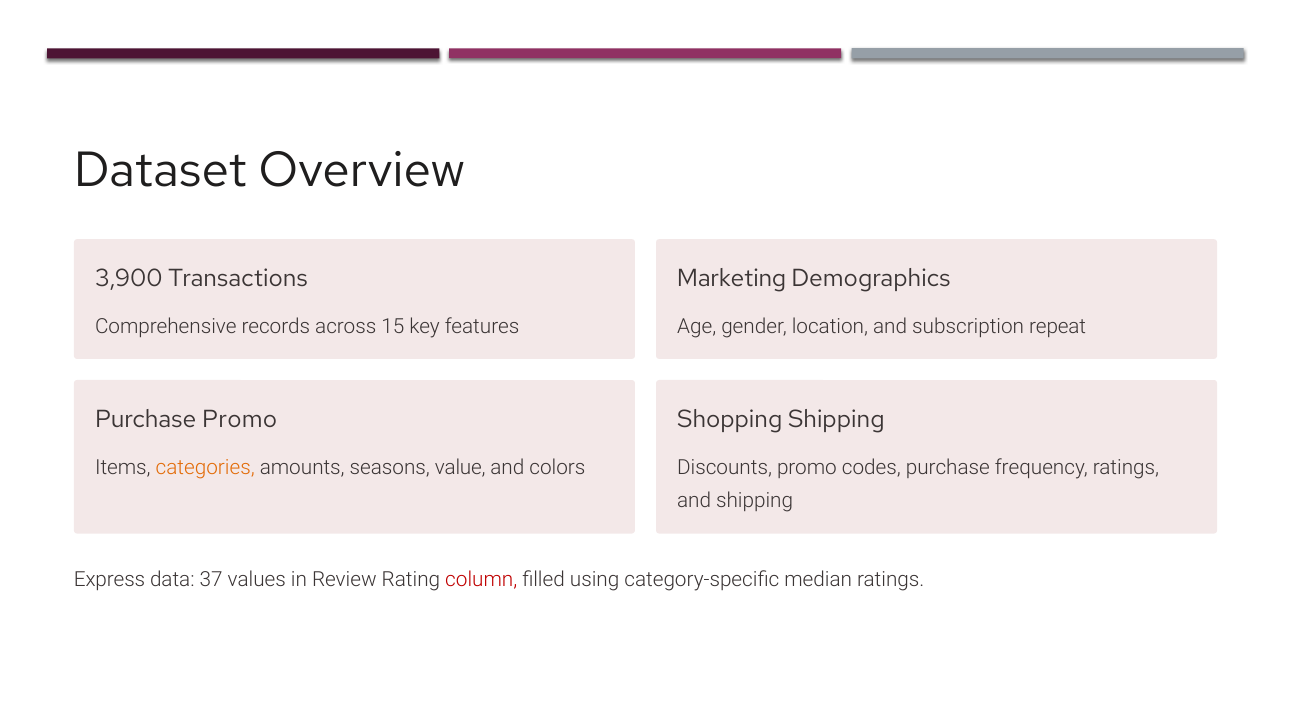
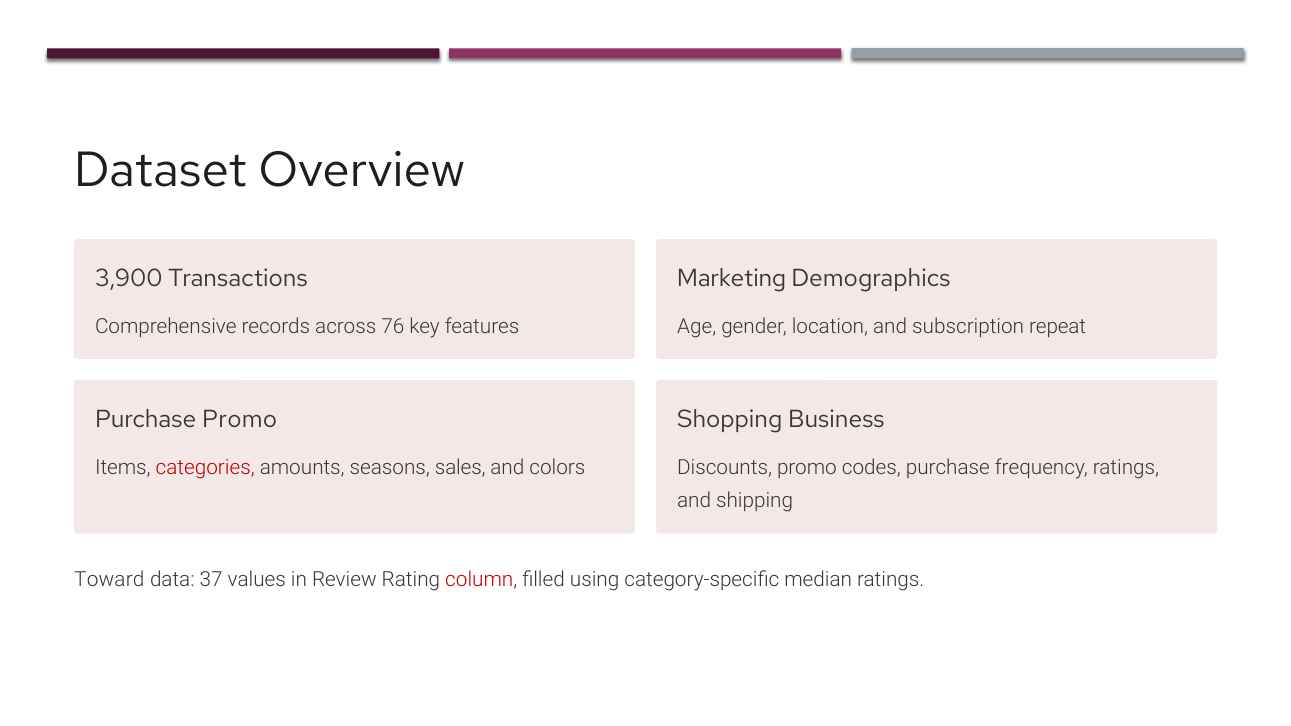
15: 15 -> 76 (393, 327)
Shopping Shipping: Shipping -> Business (836, 419)
categories colour: orange -> red (205, 468)
value: value -> sales (460, 468)
Express: Express -> Toward (109, 580)
